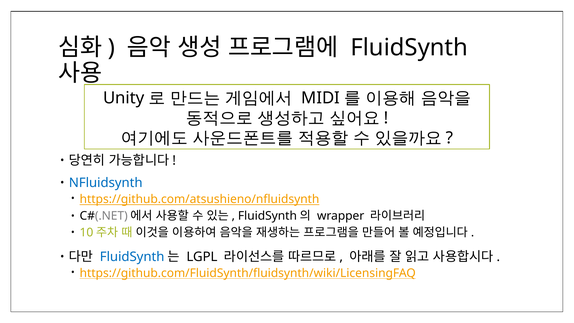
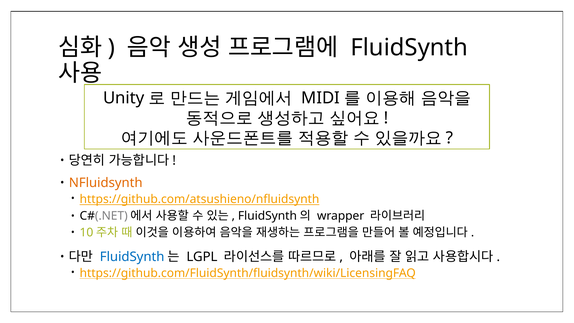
NFluidsynth colour: blue -> orange (106, 183)
